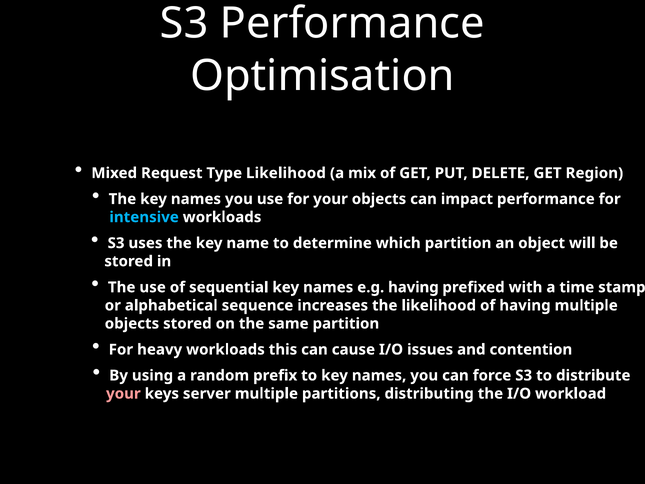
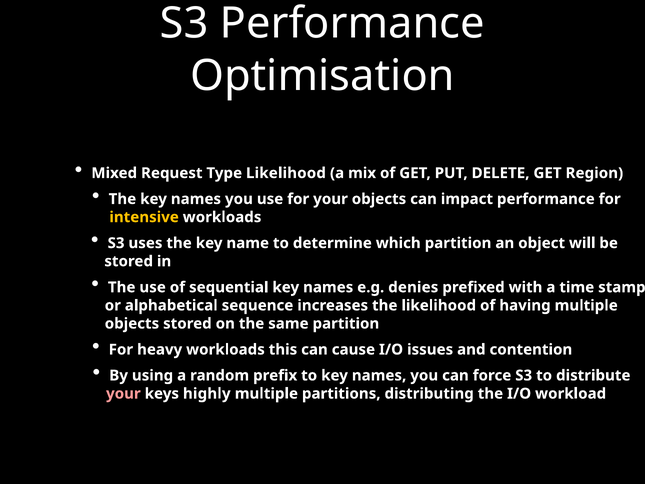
intensive colour: light blue -> yellow (144, 217)
e.g having: having -> denies (413, 287)
server: server -> highly (207, 393)
